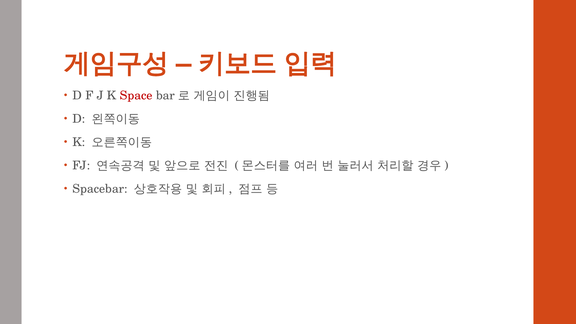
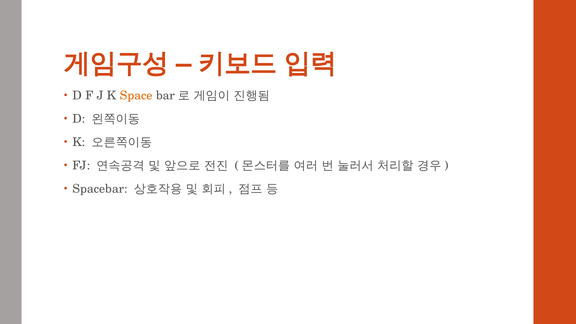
Space colour: red -> orange (136, 96)
